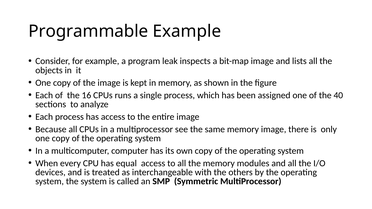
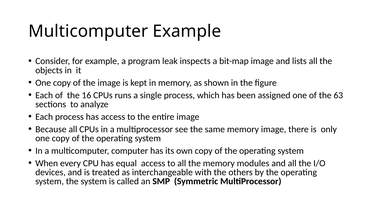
Programmable: Programmable -> Multicomputer (88, 31)
40: 40 -> 63 (338, 95)
